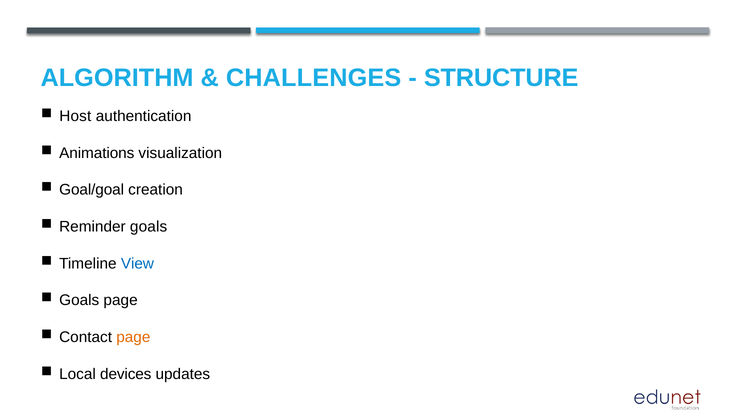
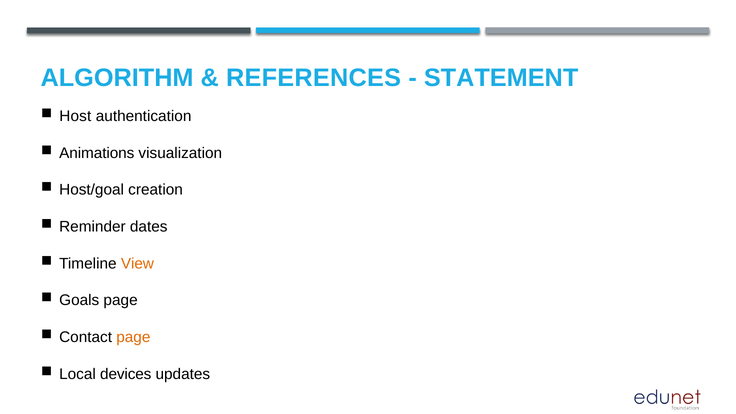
CHALLENGES: CHALLENGES -> REFERENCES (314, 78)
STRUCTURE: STRUCTURE -> STATEMENT (501, 78)
Goal/goal: Goal/goal -> Host/goal (92, 190)
Reminder goals: goals -> dates (149, 227)
View colour: blue -> orange (137, 264)
